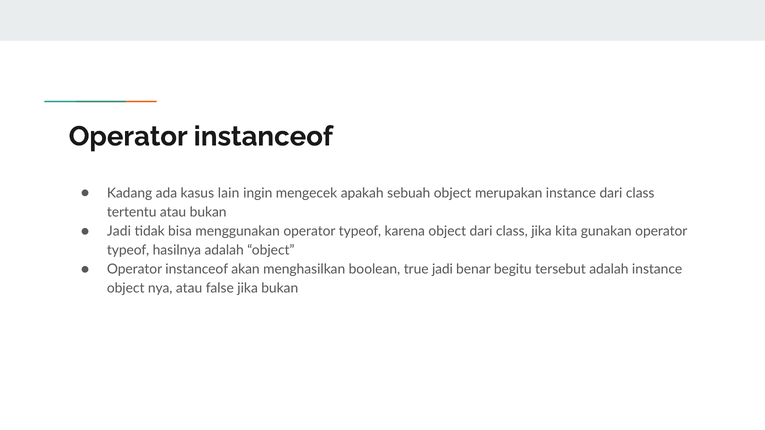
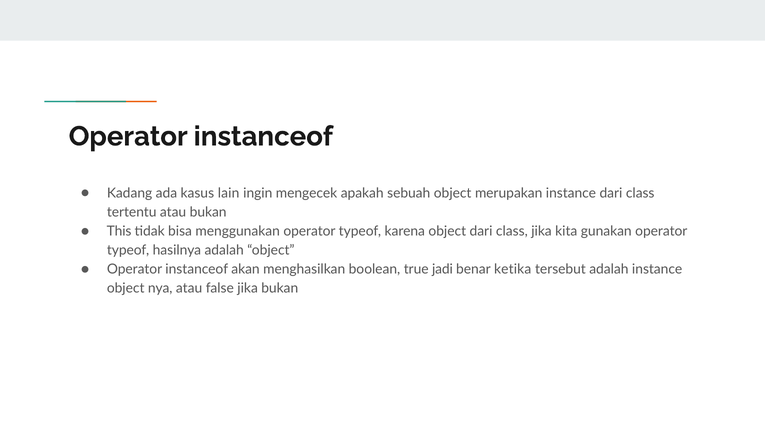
Jadi: Jadi -> This (119, 231)
begitu: begitu -> ketika (513, 270)
